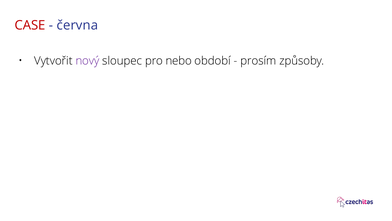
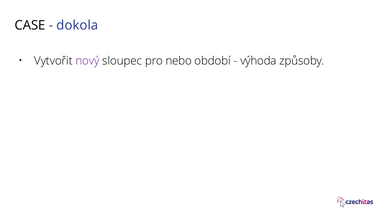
CASE colour: red -> black (30, 25)
června: června -> dokola (77, 25)
prosím: prosím -> výhoda (258, 61)
